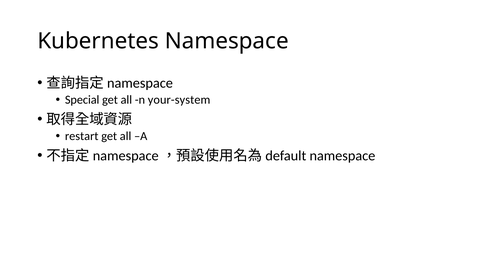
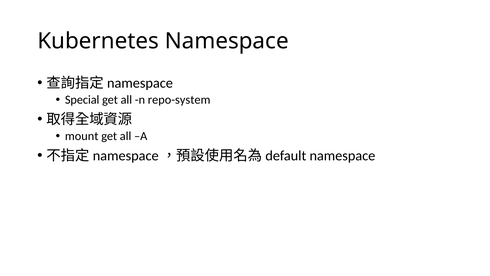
your-system: your-system -> repo-system (179, 100)
restart: restart -> mount (82, 136)
